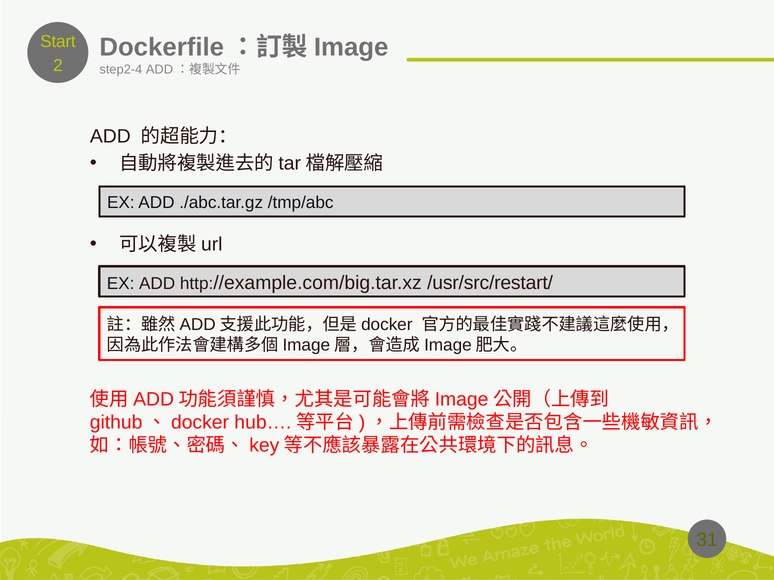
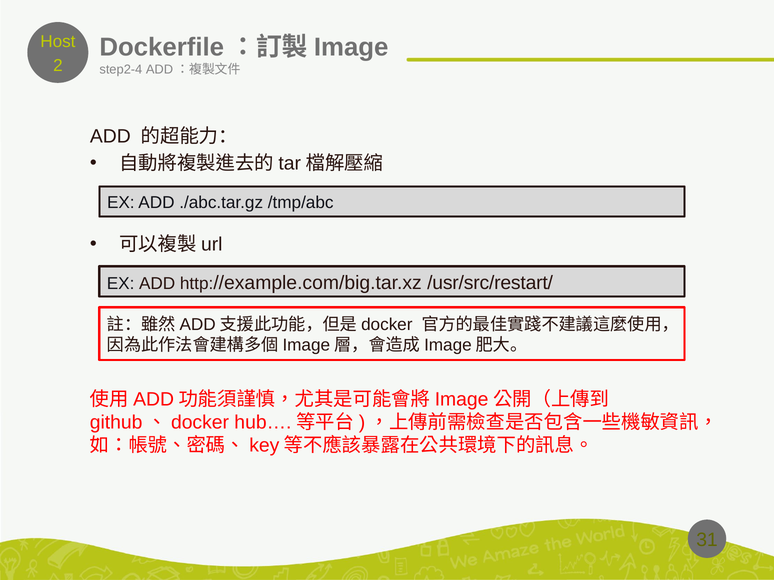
Start: Start -> Host (58, 42)
